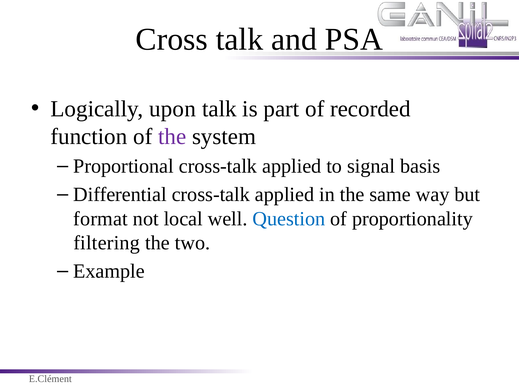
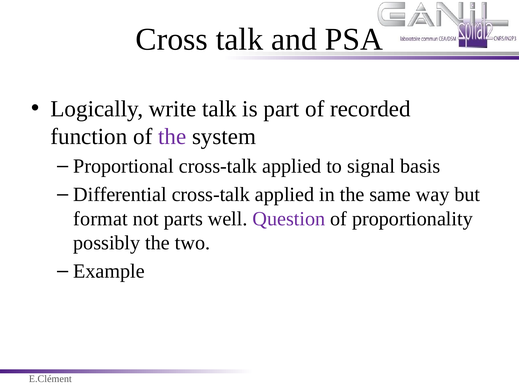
upon: upon -> write (173, 109)
local: local -> parts (183, 219)
Question colour: blue -> purple (289, 219)
filtering: filtering -> possibly (107, 243)
